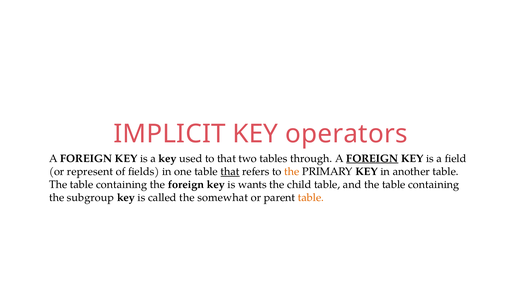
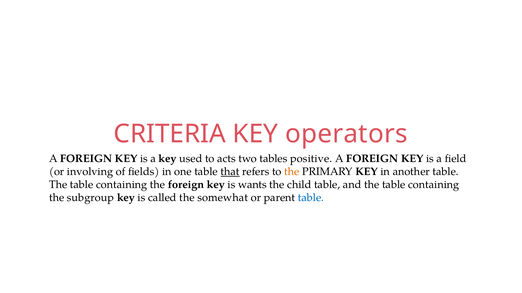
IMPLICIT: IMPLICIT -> CRITERIA (170, 134)
to that: that -> acts (226, 159)
through: through -> positive (311, 159)
FOREIGN underline: present -> none (372, 159)
represent: represent -> involving (90, 172)
table colour: orange -> blue (311, 198)
